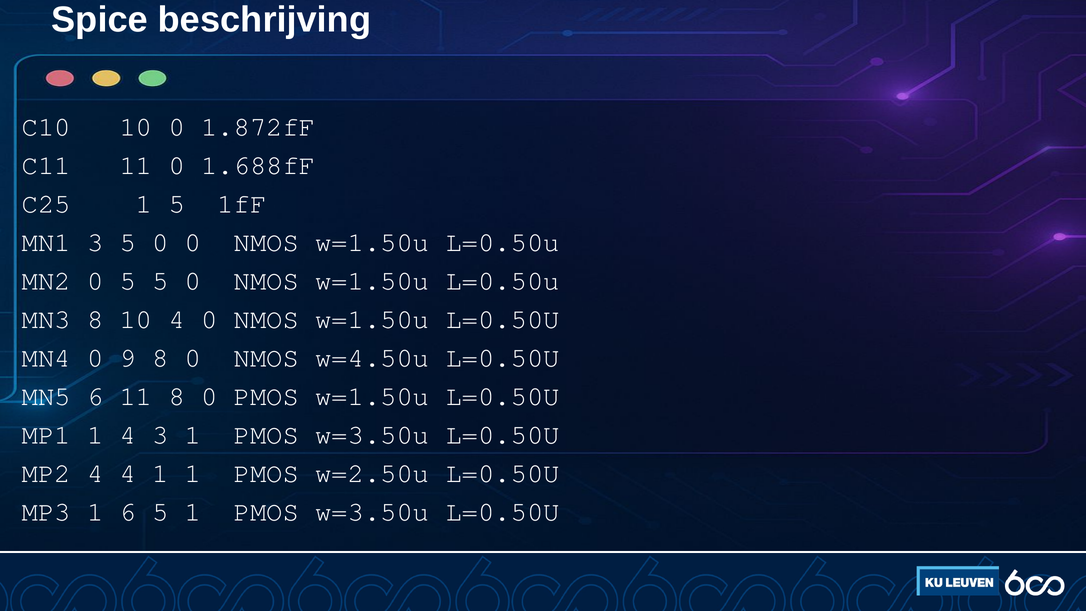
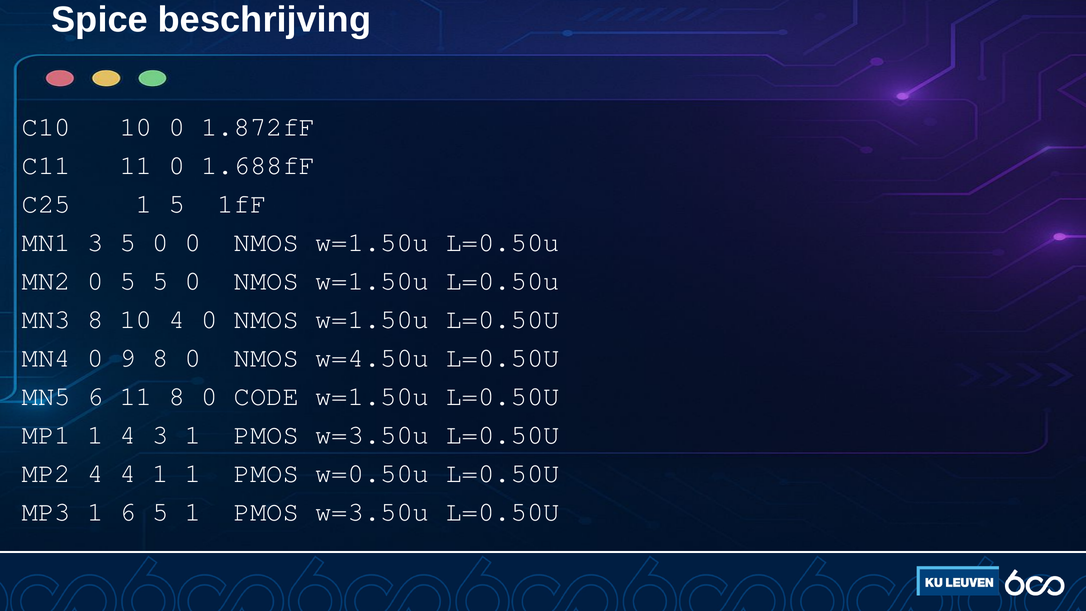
0 PMOS: PMOS -> CODE (266, 396)
w=2.50u: w=2.50u -> w=0.50u (372, 473)
